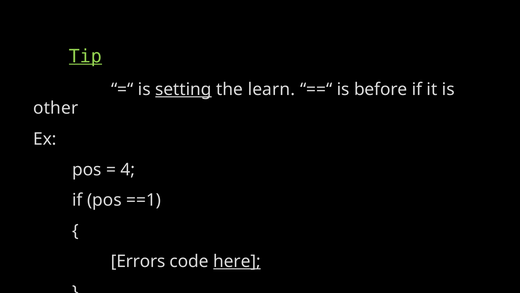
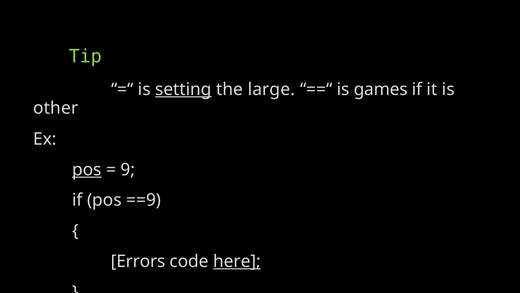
Tip underline: present -> none (85, 56)
learn: learn -> large (271, 89)
before: before -> games (381, 89)
pos underline: none -> present (87, 169)
4: 4 -> 9 (128, 169)
==1: ==1 -> ==9 (144, 200)
